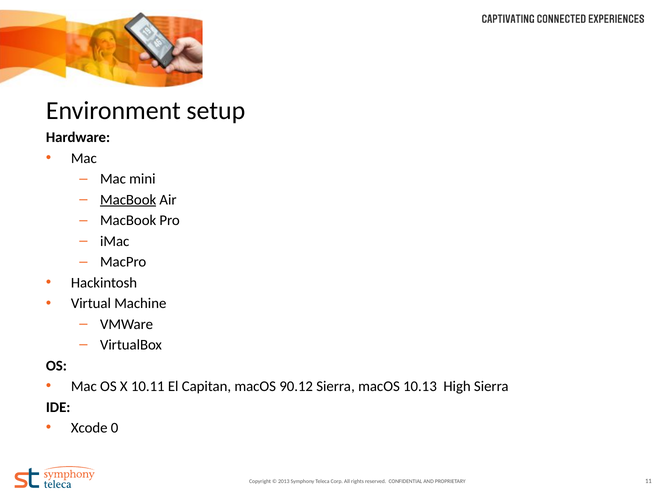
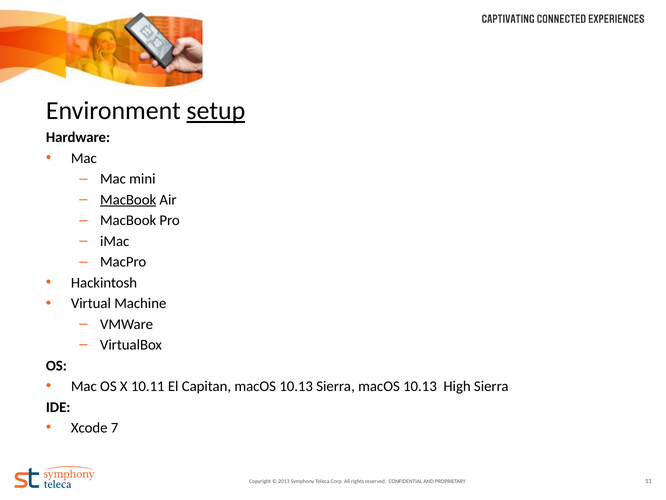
setup underline: none -> present (216, 111)
Capitan macOS 90.12: 90.12 -> 10.13 (296, 386)
0: 0 -> 7 (115, 427)
